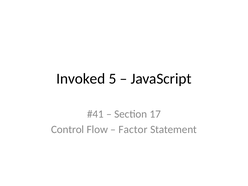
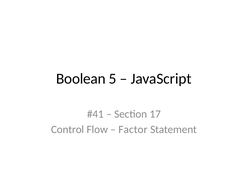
Invoked: Invoked -> Boolean (81, 79)
